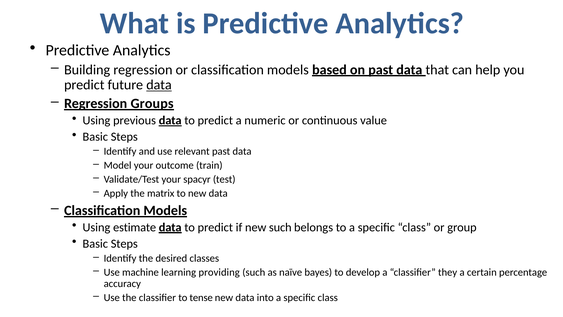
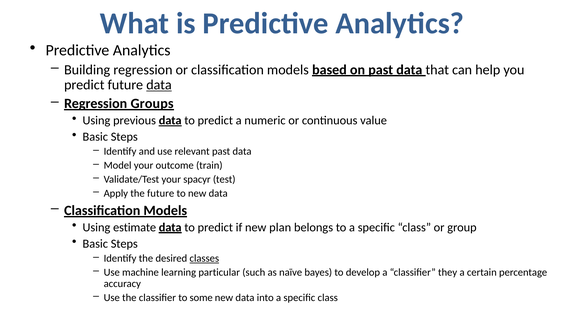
the matrix: matrix -> future (161, 193)
new such: such -> plan (280, 227)
classes underline: none -> present (204, 258)
providing: providing -> particular (219, 272)
tense: tense -> some (201, 297)
